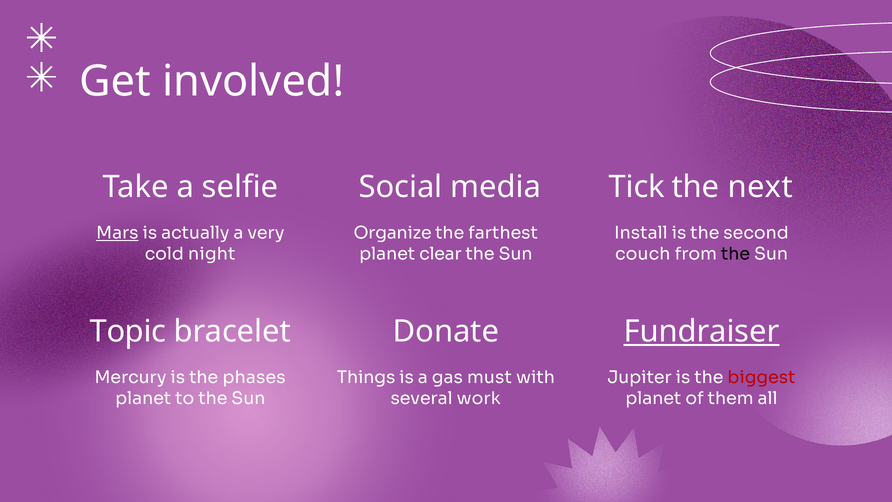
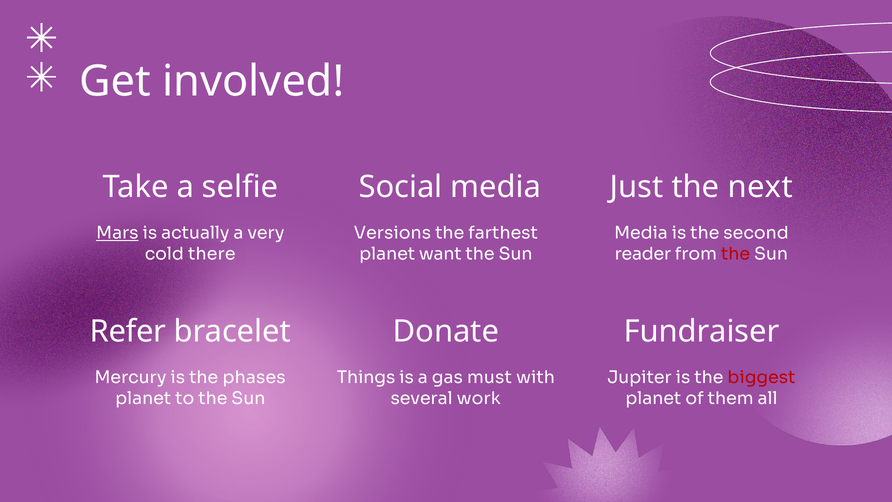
Tick: Tick -> Just (637, 187)
Organize: Organize -> Versions (392, 233)
Install: Install -> Media (641, 233)
night: night -> there (212, 254)
clear: clear -> want (440, 254)
couch: couch -> reader (643, 254)
the colour: black -> red (736, 254)
Topic: Topic -> Refer (128, 331)
Fundraiser underline: present -> none (702, 331)
